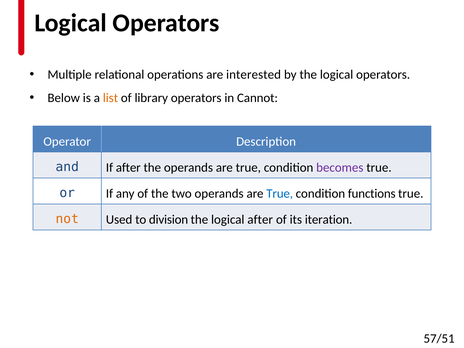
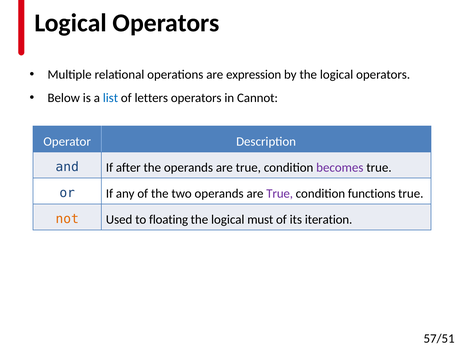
interested: interested -> expression (254, 75)
list colour: orange -> blue (110, 98)
library: library -> letters (151, 98)
True colour: blue -> purple (280, 193)
division: division -> floating (169, 219)
logical after: after -> must (260, 219)
